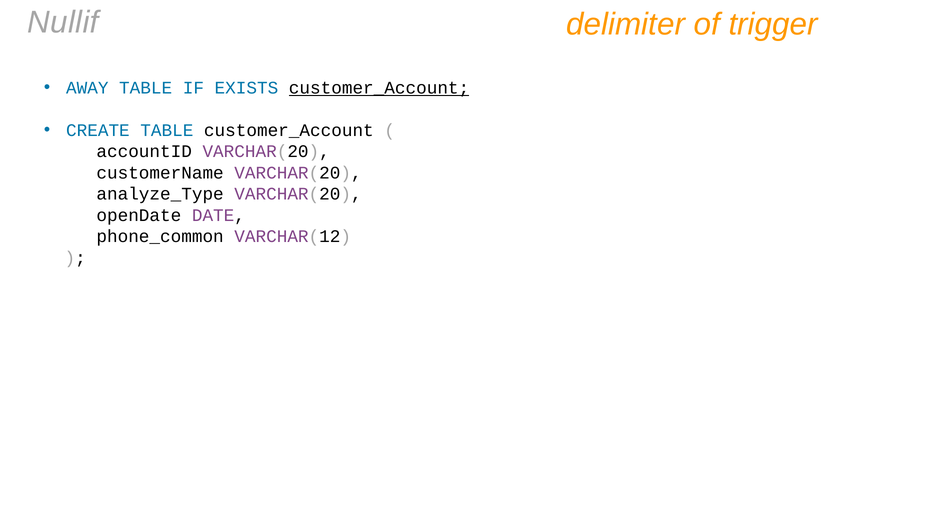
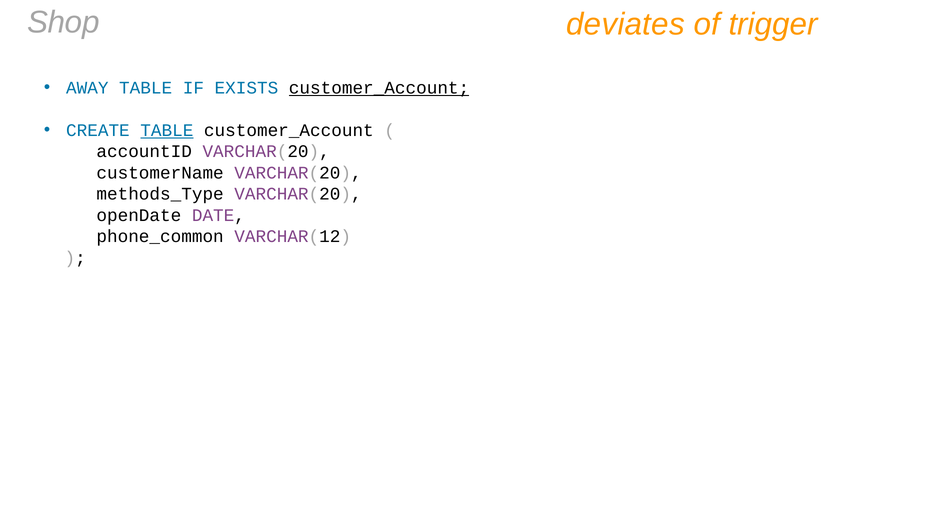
Nullif: Nullif -> Shop (63, 22)
delimiter: delimiter -> deviates (626, 25)
TABLE underline: none -> present (167, 130)
analyze_Type: analyze_Type -> methods_Type (160, 194)
